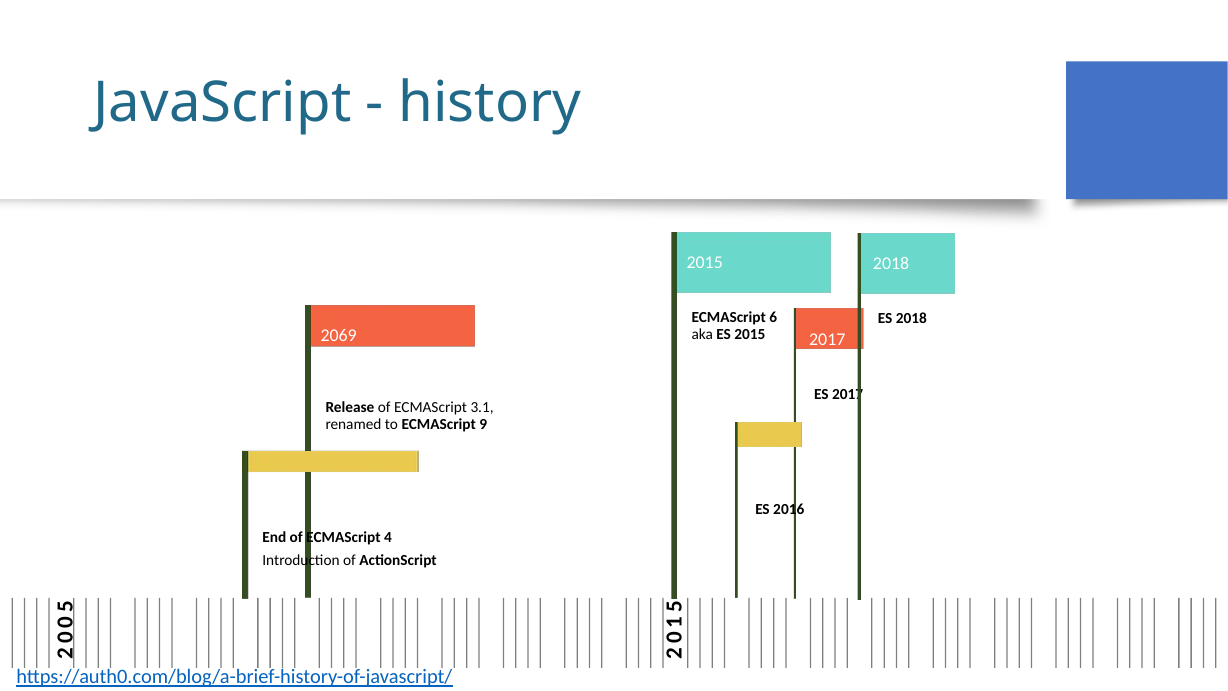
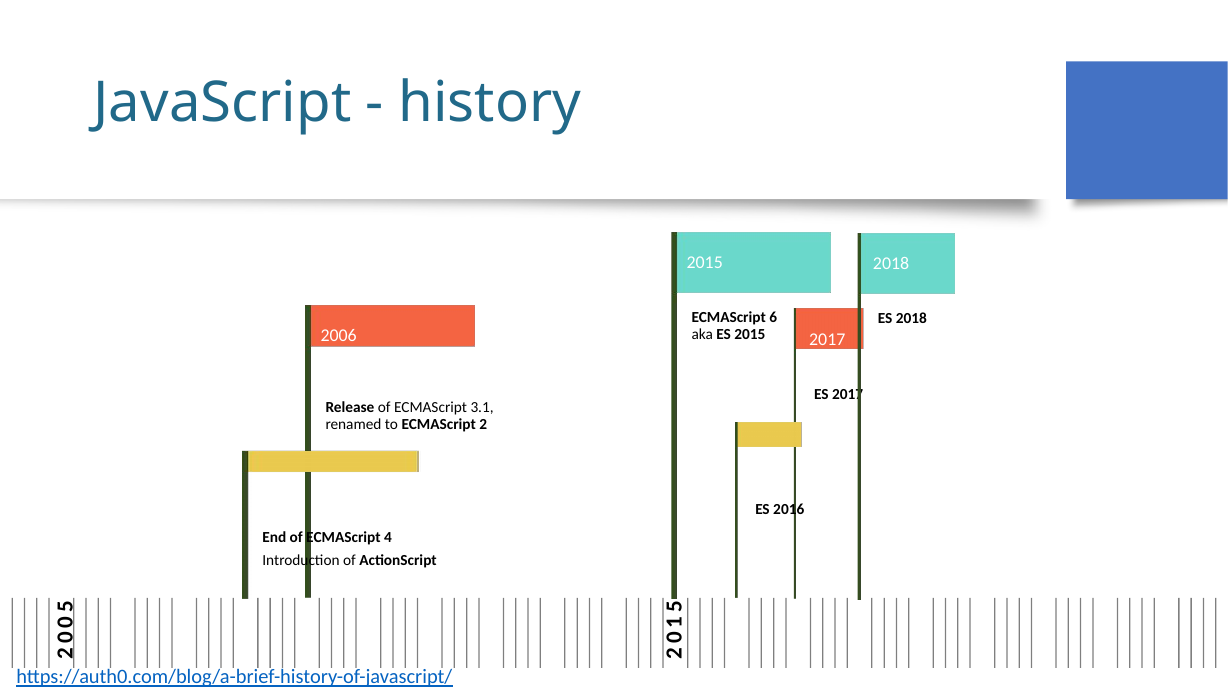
2069: 2069 -> 2006 (339, 336)
ECMAScript 9: 9 -> 2 (483, 424)
